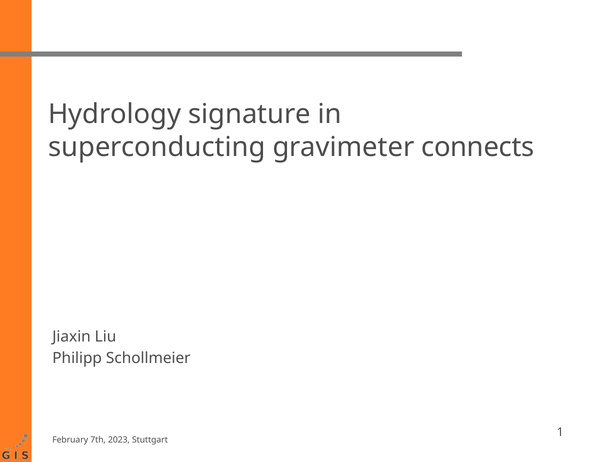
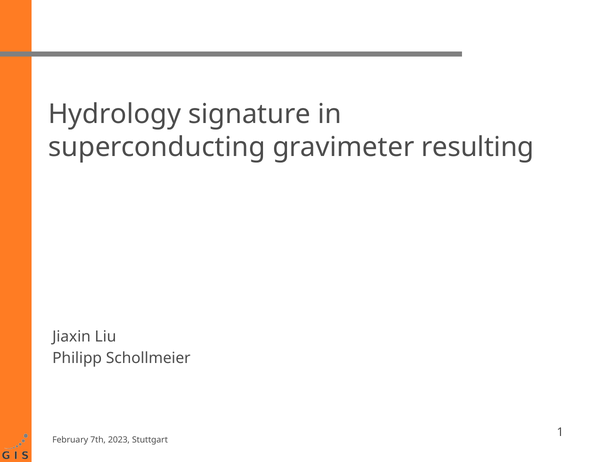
connects: connects -> resulting (478, 147)
